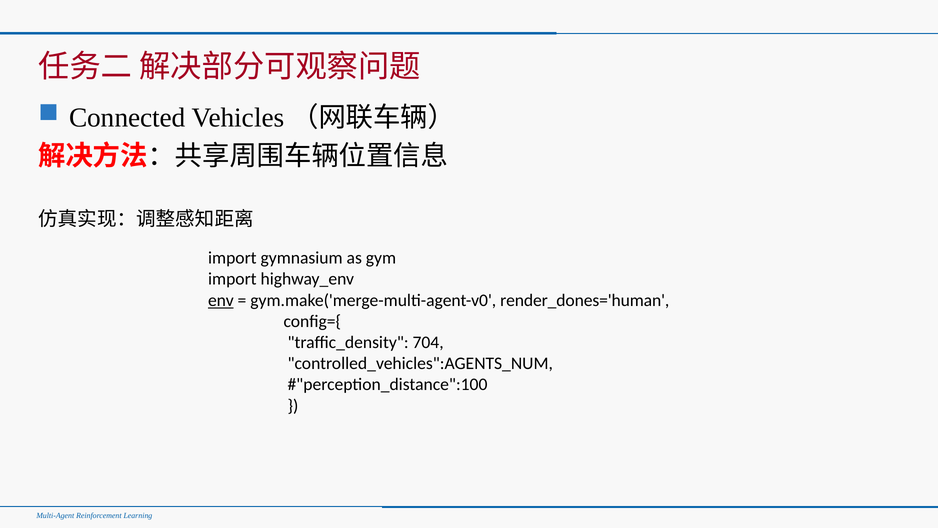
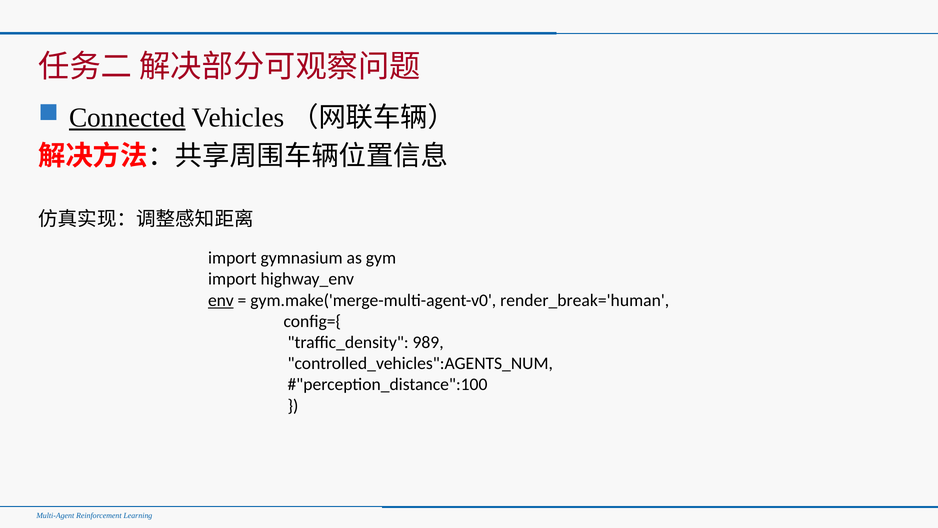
Connected underline: none -> present (127, 118)
render_dones='human: render_dones='human -> render_break='human (585, 300)
704: 704 -> 989 (428, 342)
